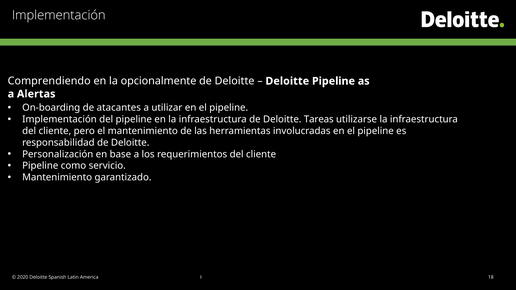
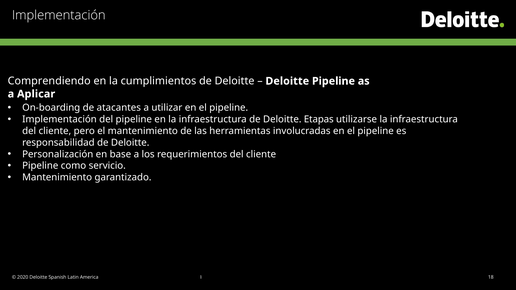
opcionalmente: opcionalmente -> cumplimientos (158, 81)
Alertas: Alertas -> Aplicar (36, 94)
Tareas: Tareas -> Etapas (319, 119)
